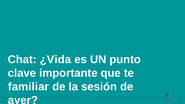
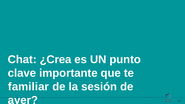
¿Vida: ¿Vida -> ¿Crea (56, 60)
